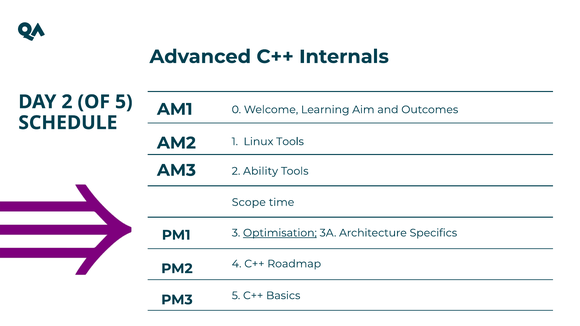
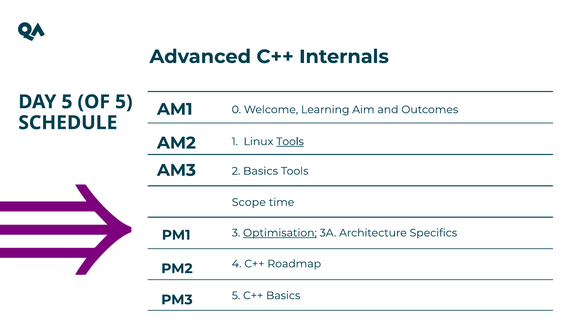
DAY 2: 2 -> 5 (67, 102)
Tools underline: none -> present (290, 142)
2 Ability: Ability -> Basics (261, 171)
